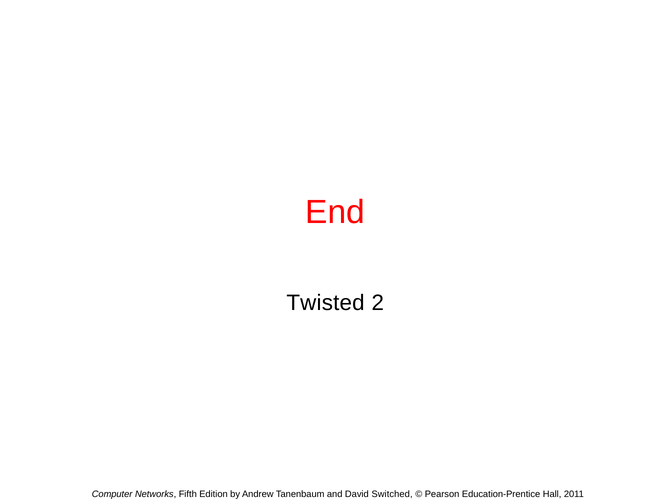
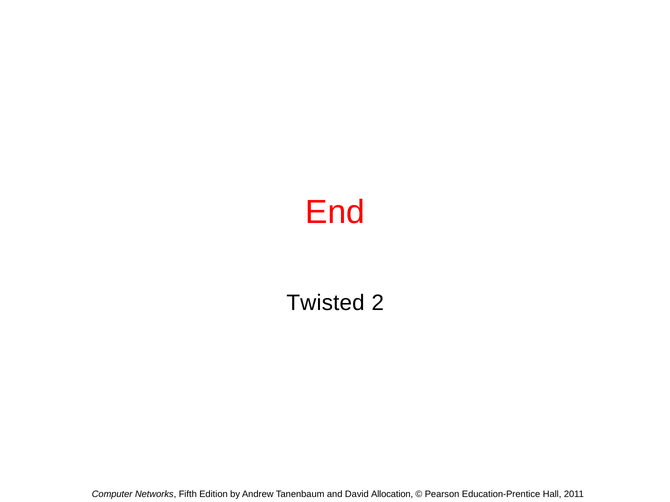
Switched: Switched -> Allocation (392, 495)
